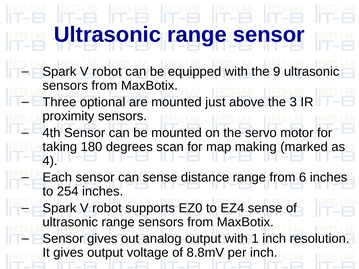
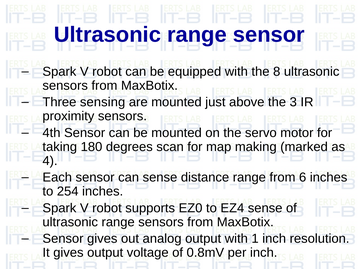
9: 9 -> 8 (277, 72)
optional: optional -> sensing (103, 102)
8.8mV: 8.8mV -> 0.8mV (205, 253)
